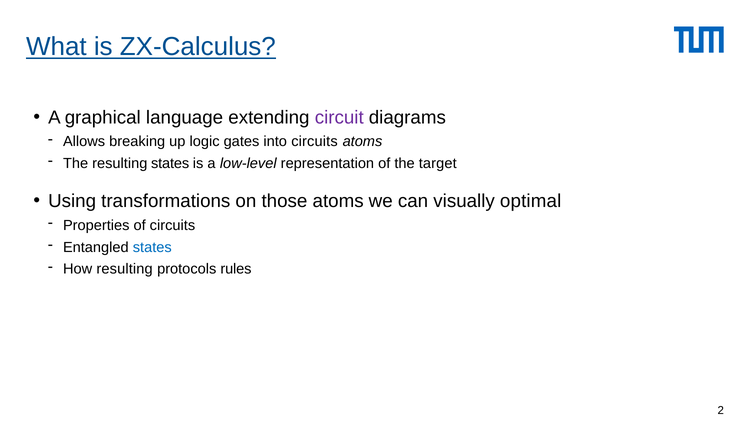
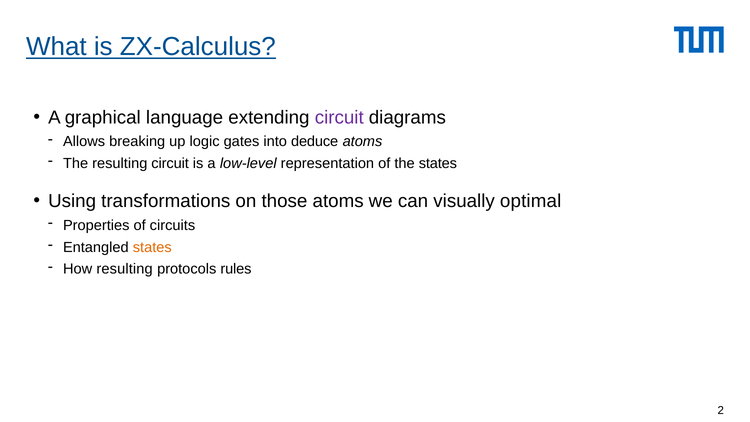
into circuits: circuits -> deduce (315, 142)
resulting states: states -> circuit (170, 163)
the target: target -> states (438, 163)
states colour: blue -> orange (152, 247)
